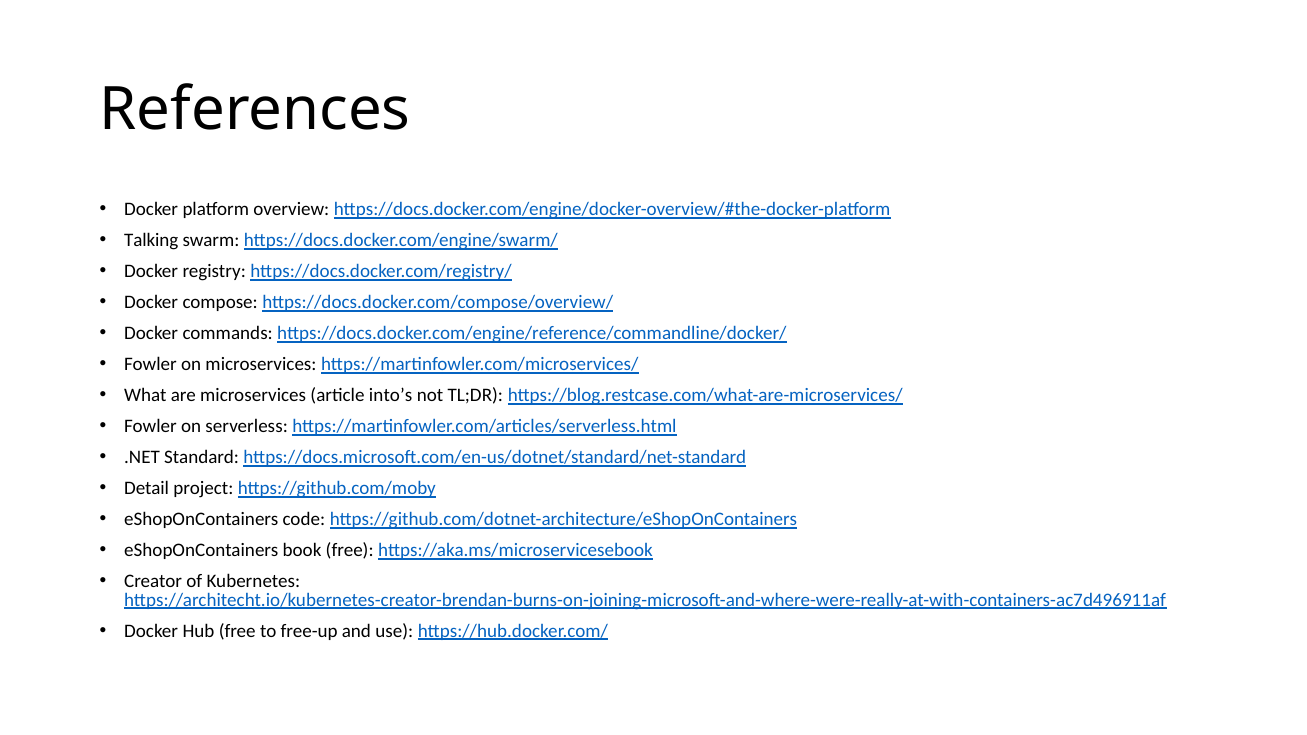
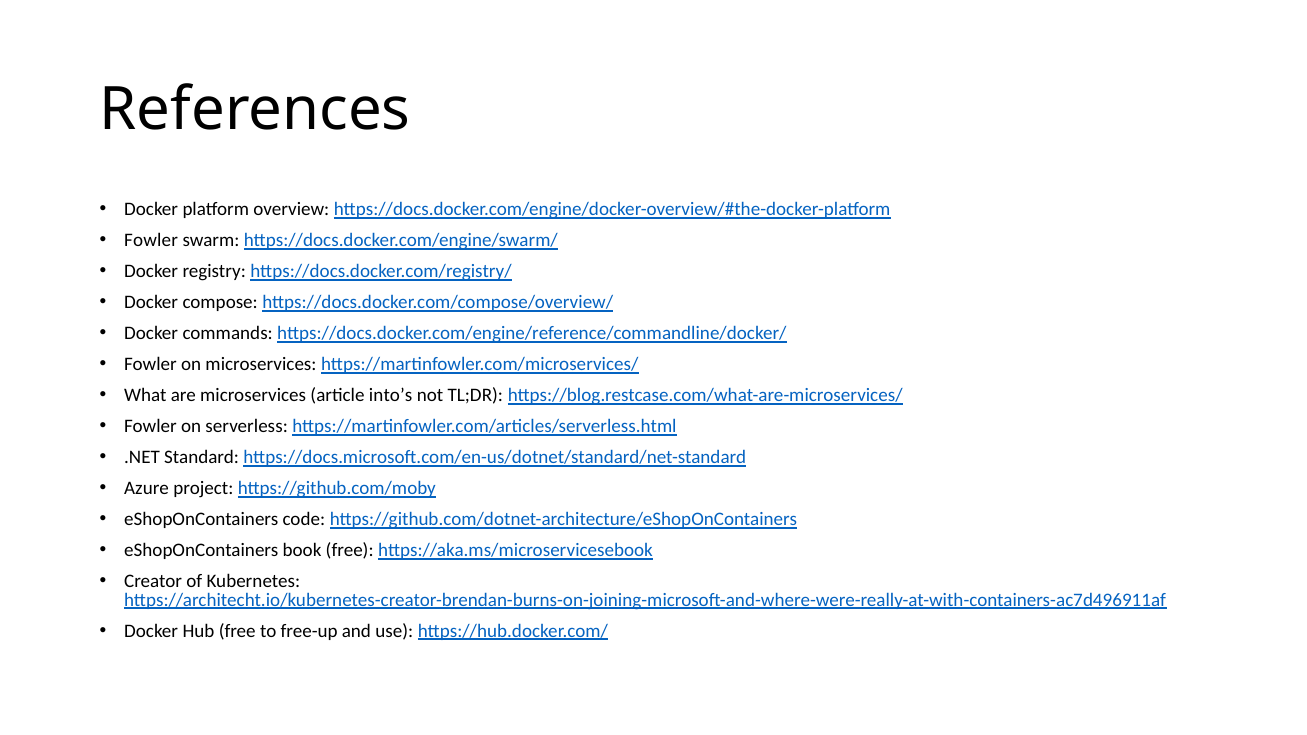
Talking: Talking -> Fowler (151, 240)
Detail: Detail -> Azure (147, 489)
